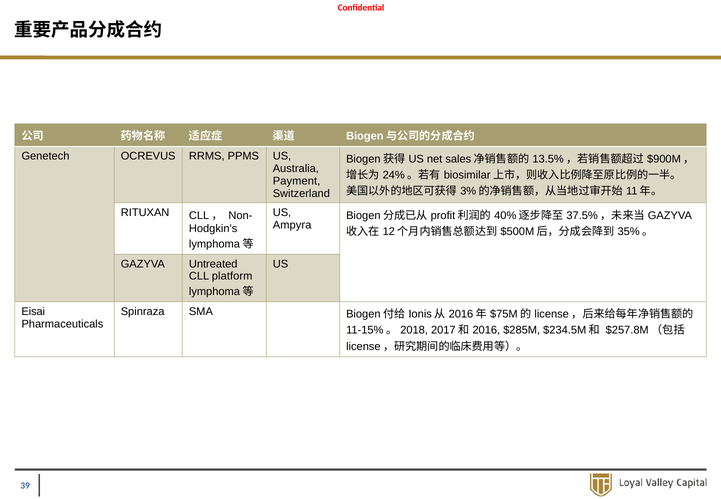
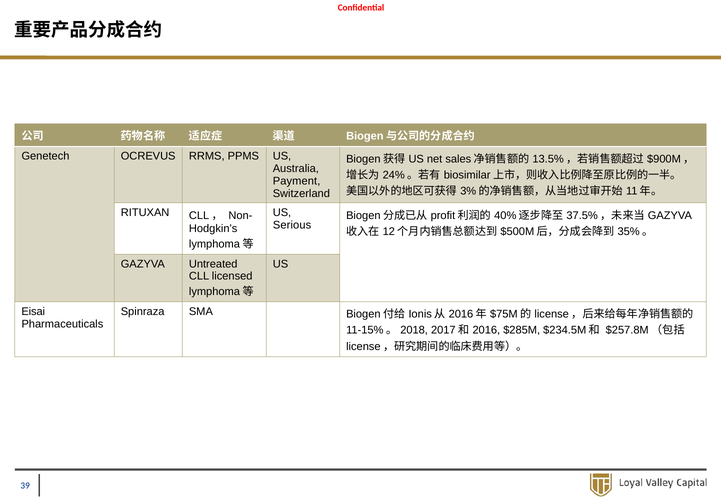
Ampyra: Ampyra -> Serious (292, 225)
platform: platform -> licensed (232, 276)
